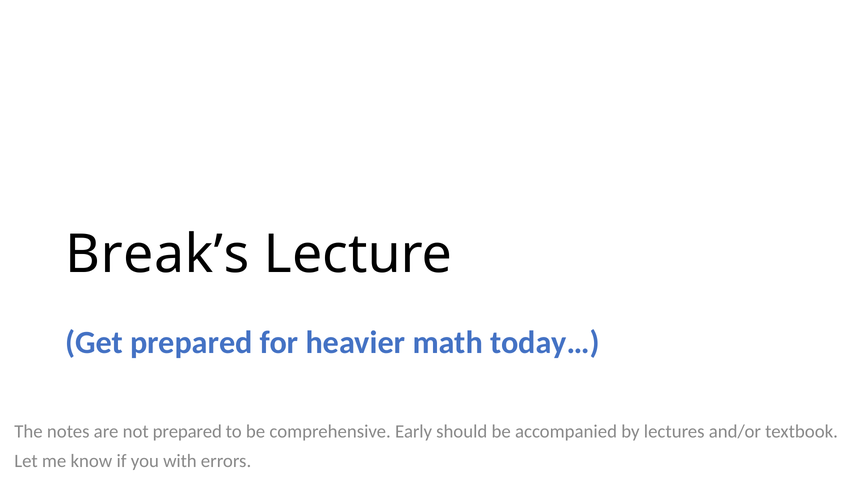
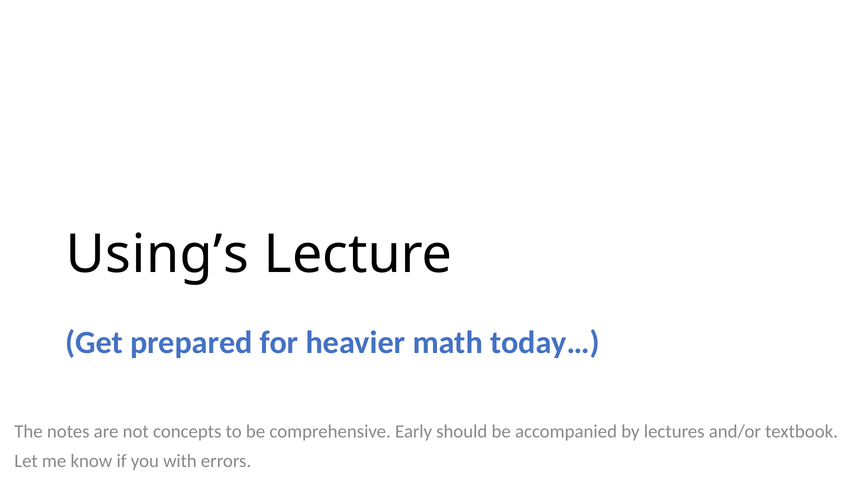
Break’s: Break’s -> Using’s (157, 254)
not prepared: prepared -> concepts (187, 431)
